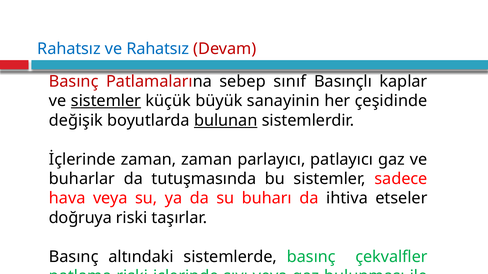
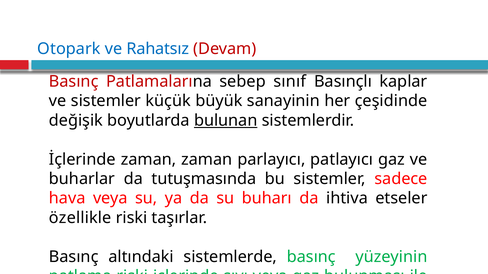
Rahatsız: Rahatsız -> Otopark (69, 49)
sistemler underline: present -> none (106, 101)
doğruya: doğruya -> özellikle (80, 218)
çekvalfler: çekvalfler -> yüzeyinin (391, 257)
